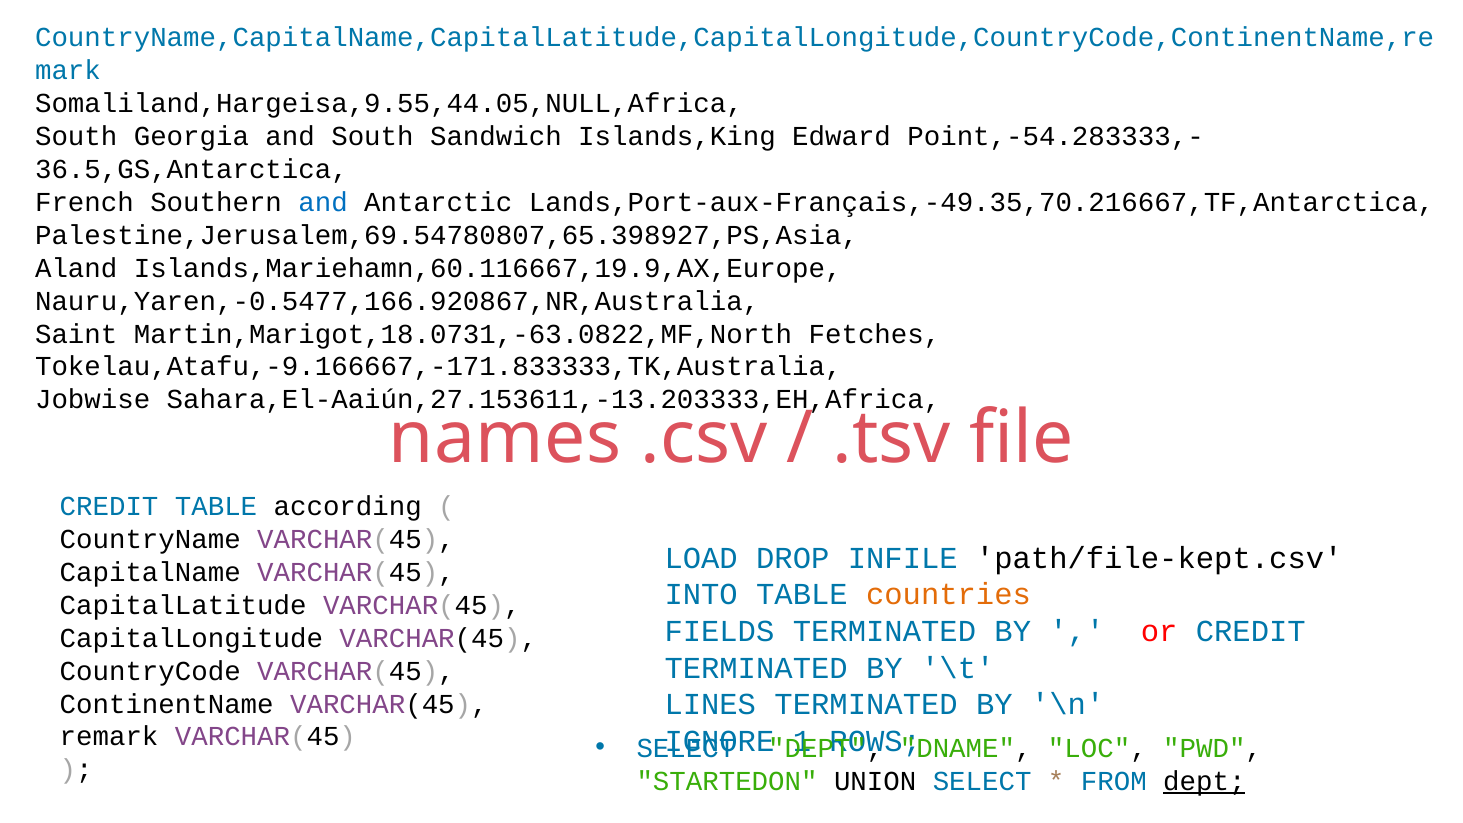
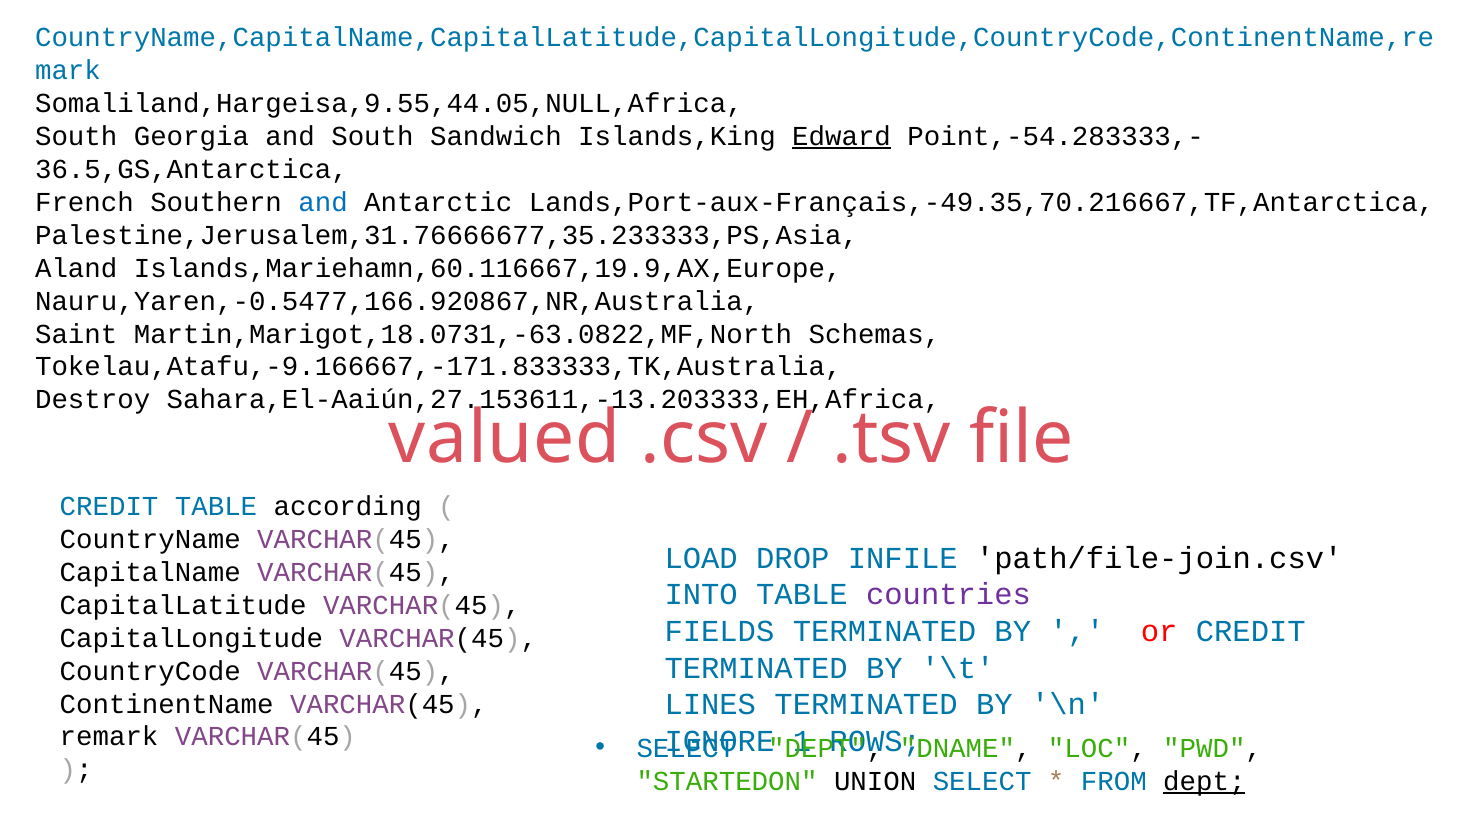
Edward underline: none -> present (842, 136)
Palestine,Jerusalem,69.54780807,65.398927,PS,Asia: Palestine,Jerusalem,69.54780807,65.398927,PS,Asia -> Palestine,Jerusalem,31.76666677,35.233333,PS,Asia (447, 235)
Fetches: Fetches -> Schemas (874, 334)
Jobwise: Jobwise -> Destroy (93, 400)
names: names -> valued (505, 438)
path/file-kept.csv: path/file-kept.csv -> path/file-join.csv (1159, 558)
countries colour: orange -> purple (948, 595)
